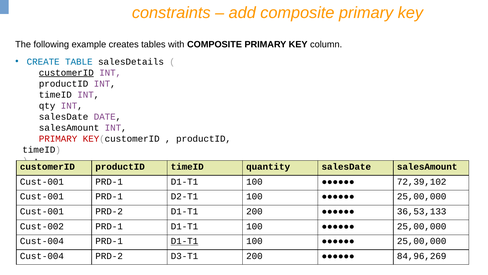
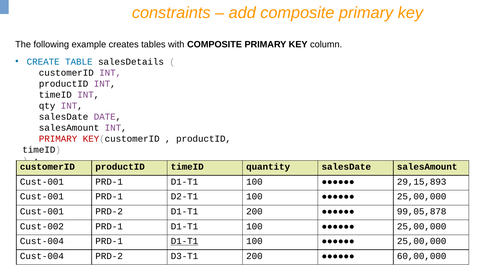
customerID underline: present -> none (66, 73)
72,39,102: 72,39,102 -> 29,15,893 (422, 181)
36,53,133: 36,53,133 -> 99,05,878 (422, 211)
84,96,269: 84,96,269 -> 60,00,000 (422, 256)
